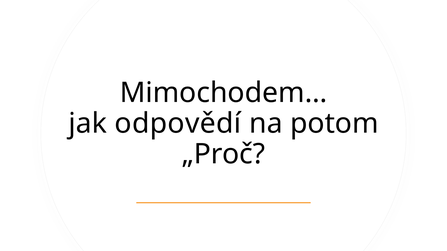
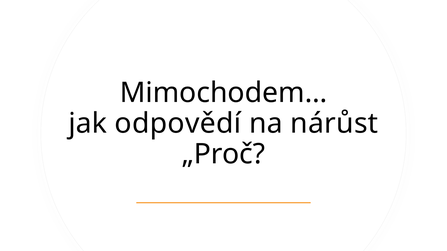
potom: potom -> nárůst (334, 124)
